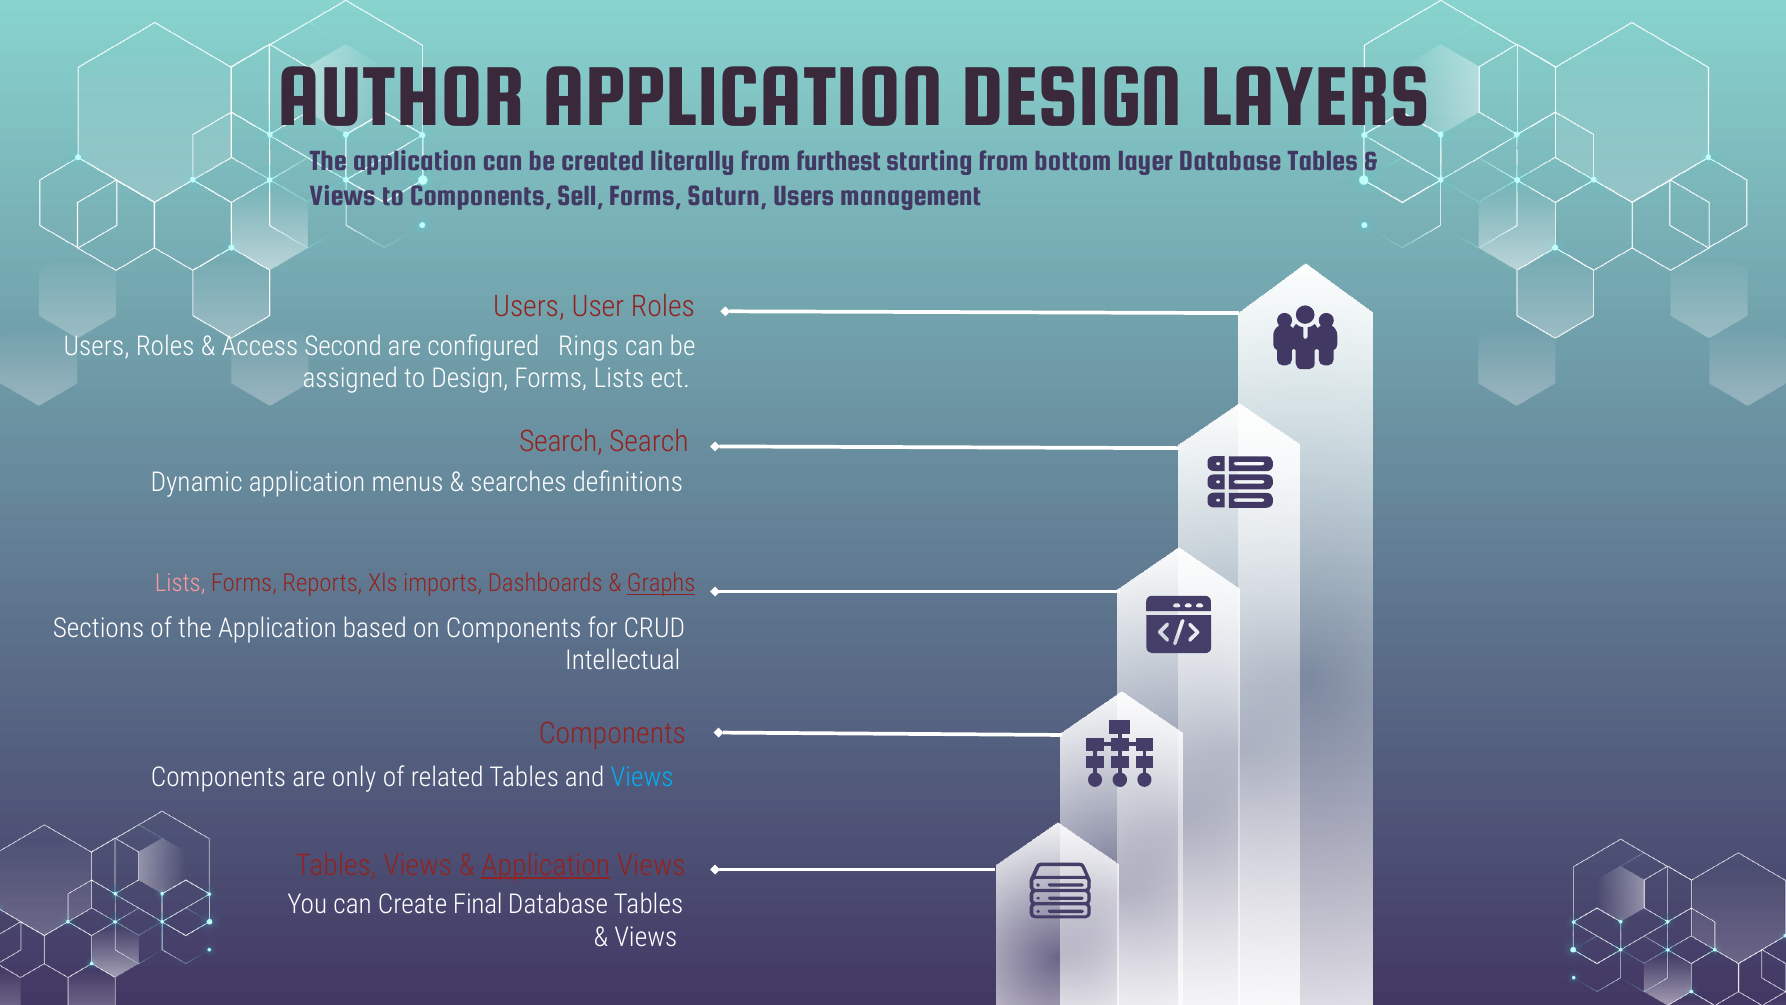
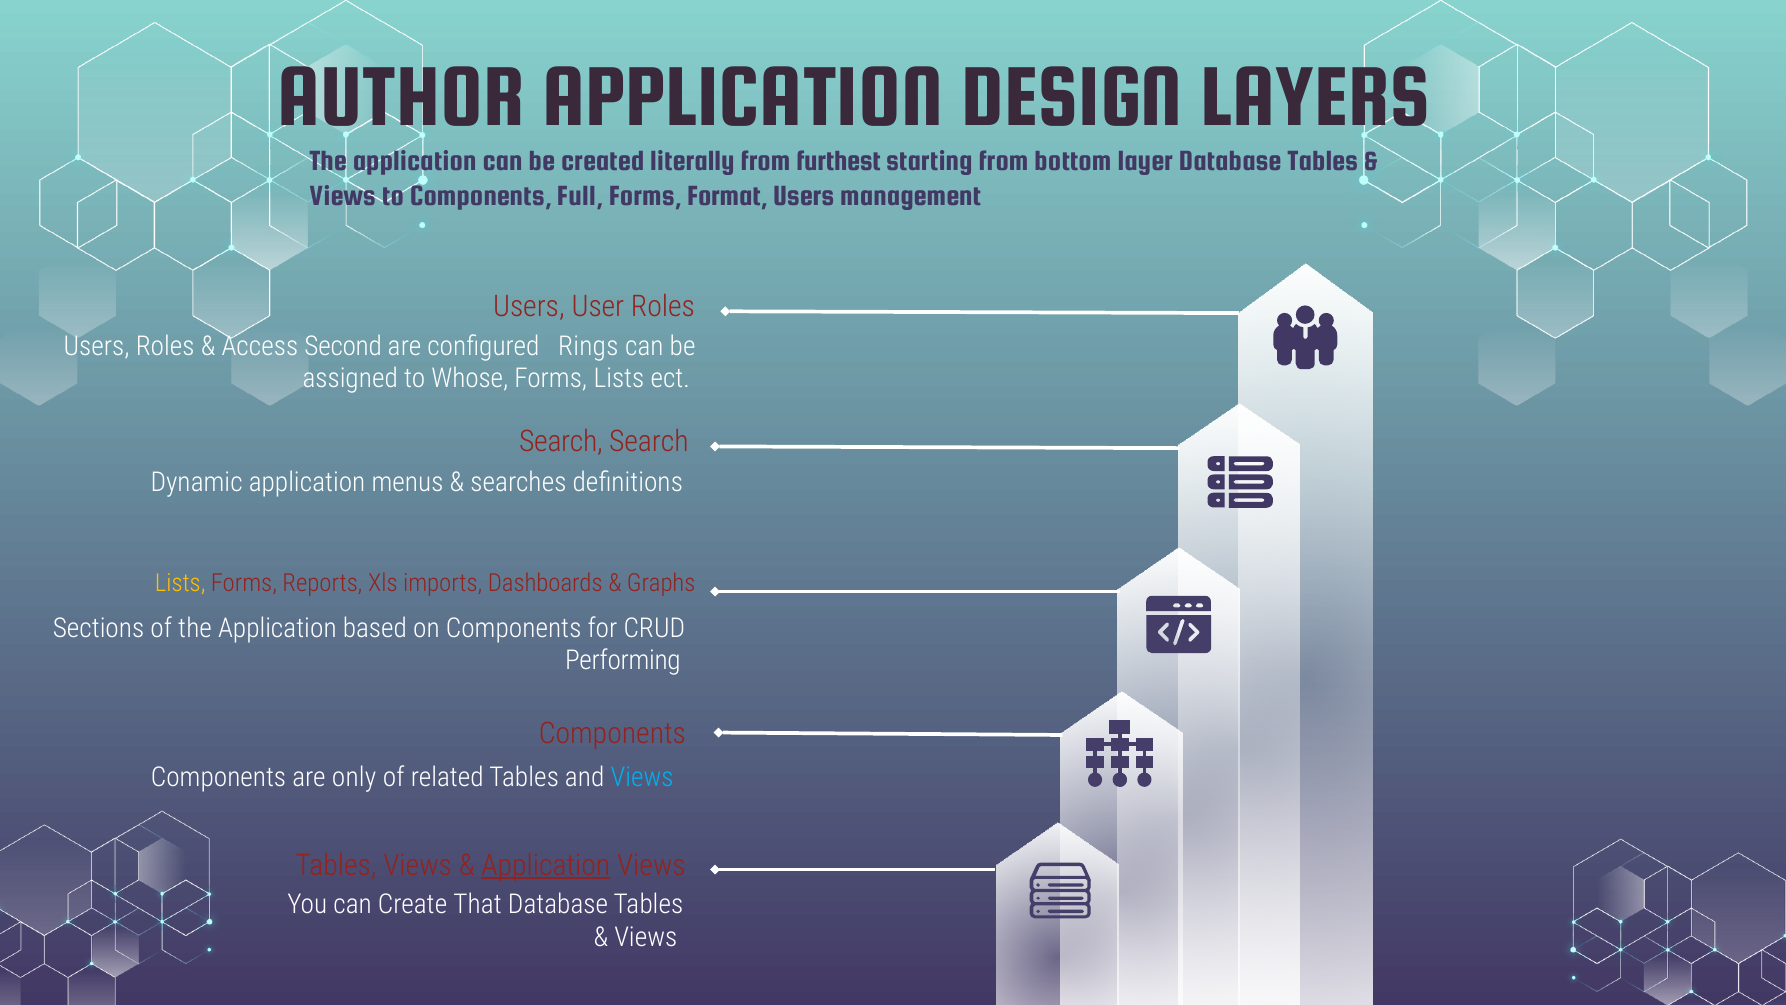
Sell: Sell -> Full (580, 196)
Saturn: Saturn -> Format (727, 196)
to Design: Design -> Whose (470, 379)
Lists colour: pink -> yellow (180, 584)
Graphs underline: present -> none (661, 584)
Intellectual: Intellectual -> Performing (623, 661)
Final: Final -> That (478, 904)
